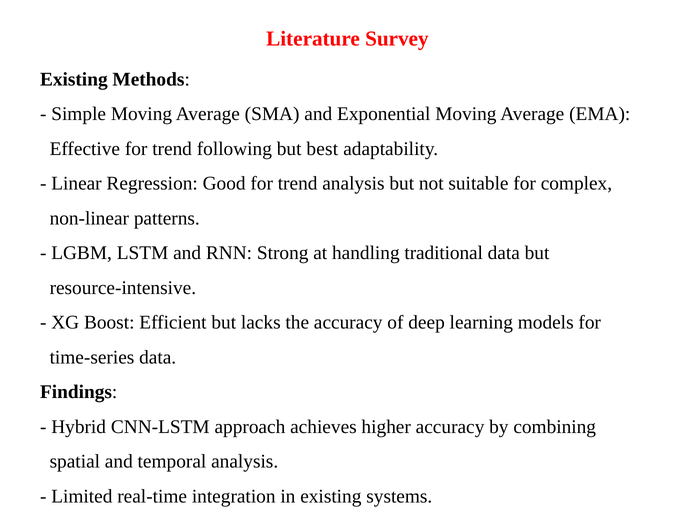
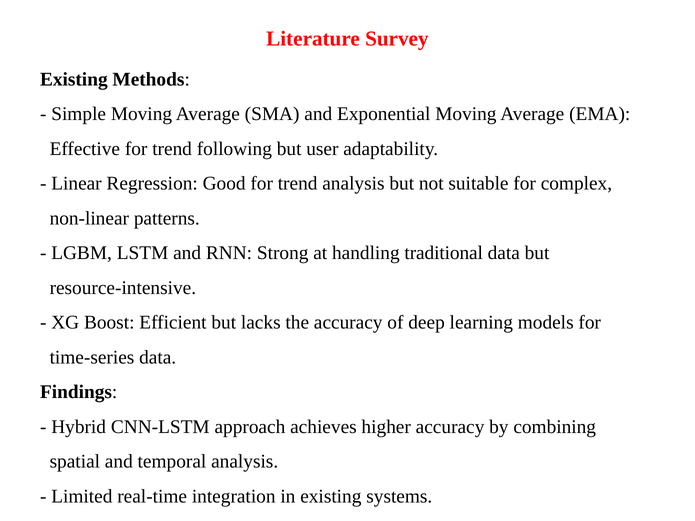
best: best -> user (322, 149)
